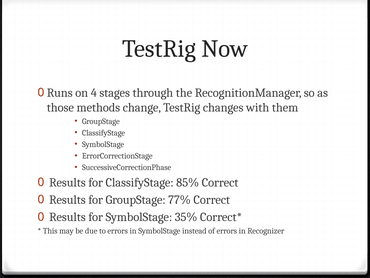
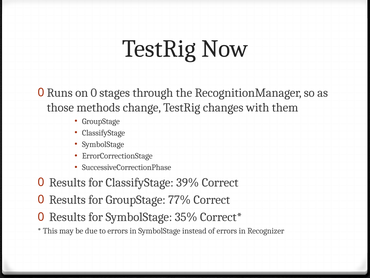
on 4: 4 -> 0 (94, 93)
85%: 85% -> 39% (188, 182)
